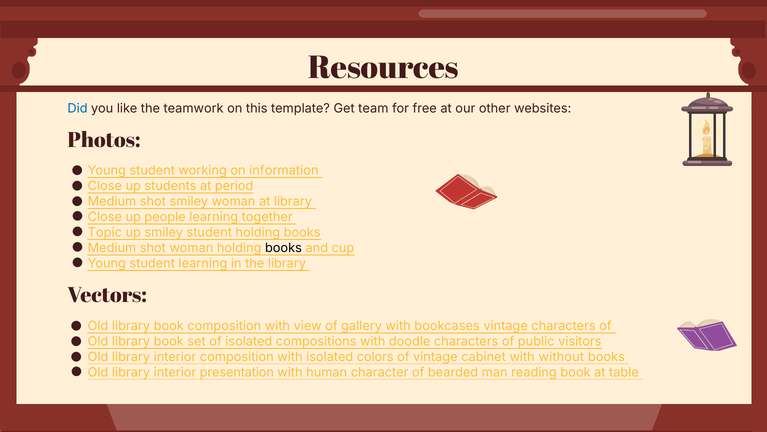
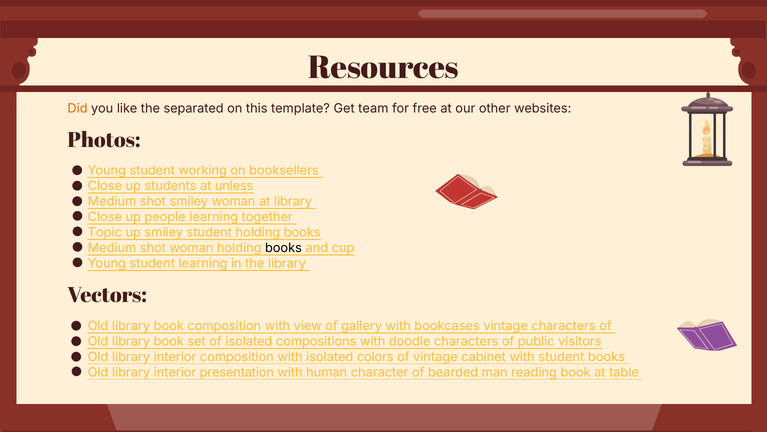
Did colour: blue -> orange (78, 108)
teamwork: teamwork -> separated (194, 108)
information: information -> booksellers (284, 170)
period: period -> unless (234, 186)
with without: without -> student (561, 356)
